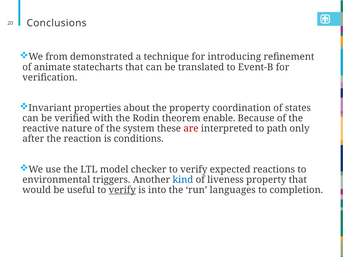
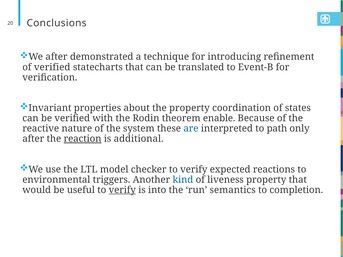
We from: from -> after (56, 57)
of animate: animate -> verified (52, 67)
are colour: red -> blue (191, 129)
reaction underline: none -> present (83, 139)
conditions: conditions -> additional (139, 139)
languages: languages -> semantics (233, 190)
